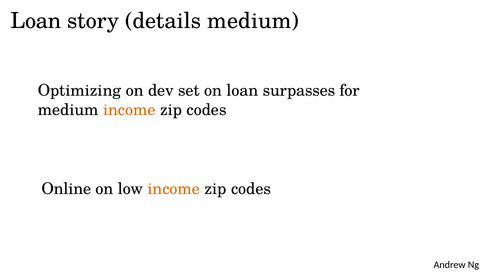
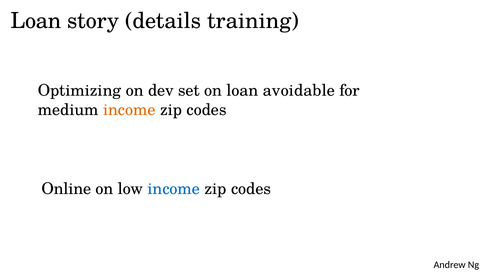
details medium: medium -> training (253, 21)
surpasses: surpasses -> avoidable (299, 90)
income colour: orange -> blue (174, 189)
